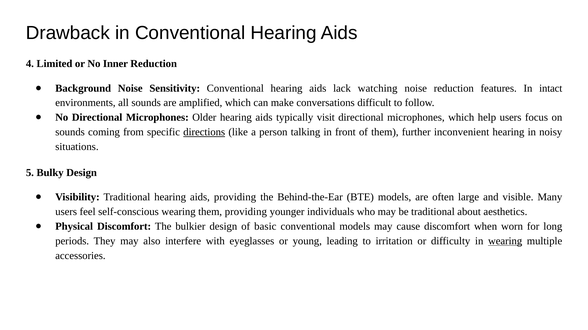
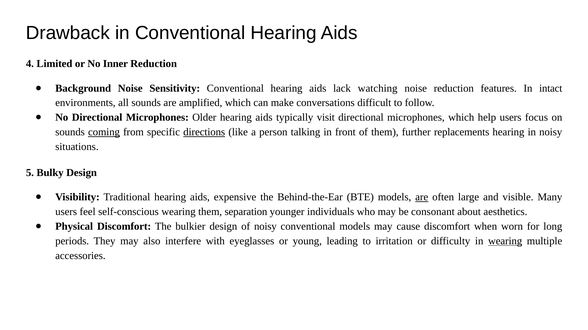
coming underline: none -> present (104, 132)
inconvenient: inconvenient -> replacements (462, 132)
aids providing: providing -> expensive (235, 198)
are underline: none -> present (422, 198)
them providing: providing -> separation (246, 212)
be traditional: traditional -> consonant (433, 212)
of basic: basic -> noisy (265, 227)
